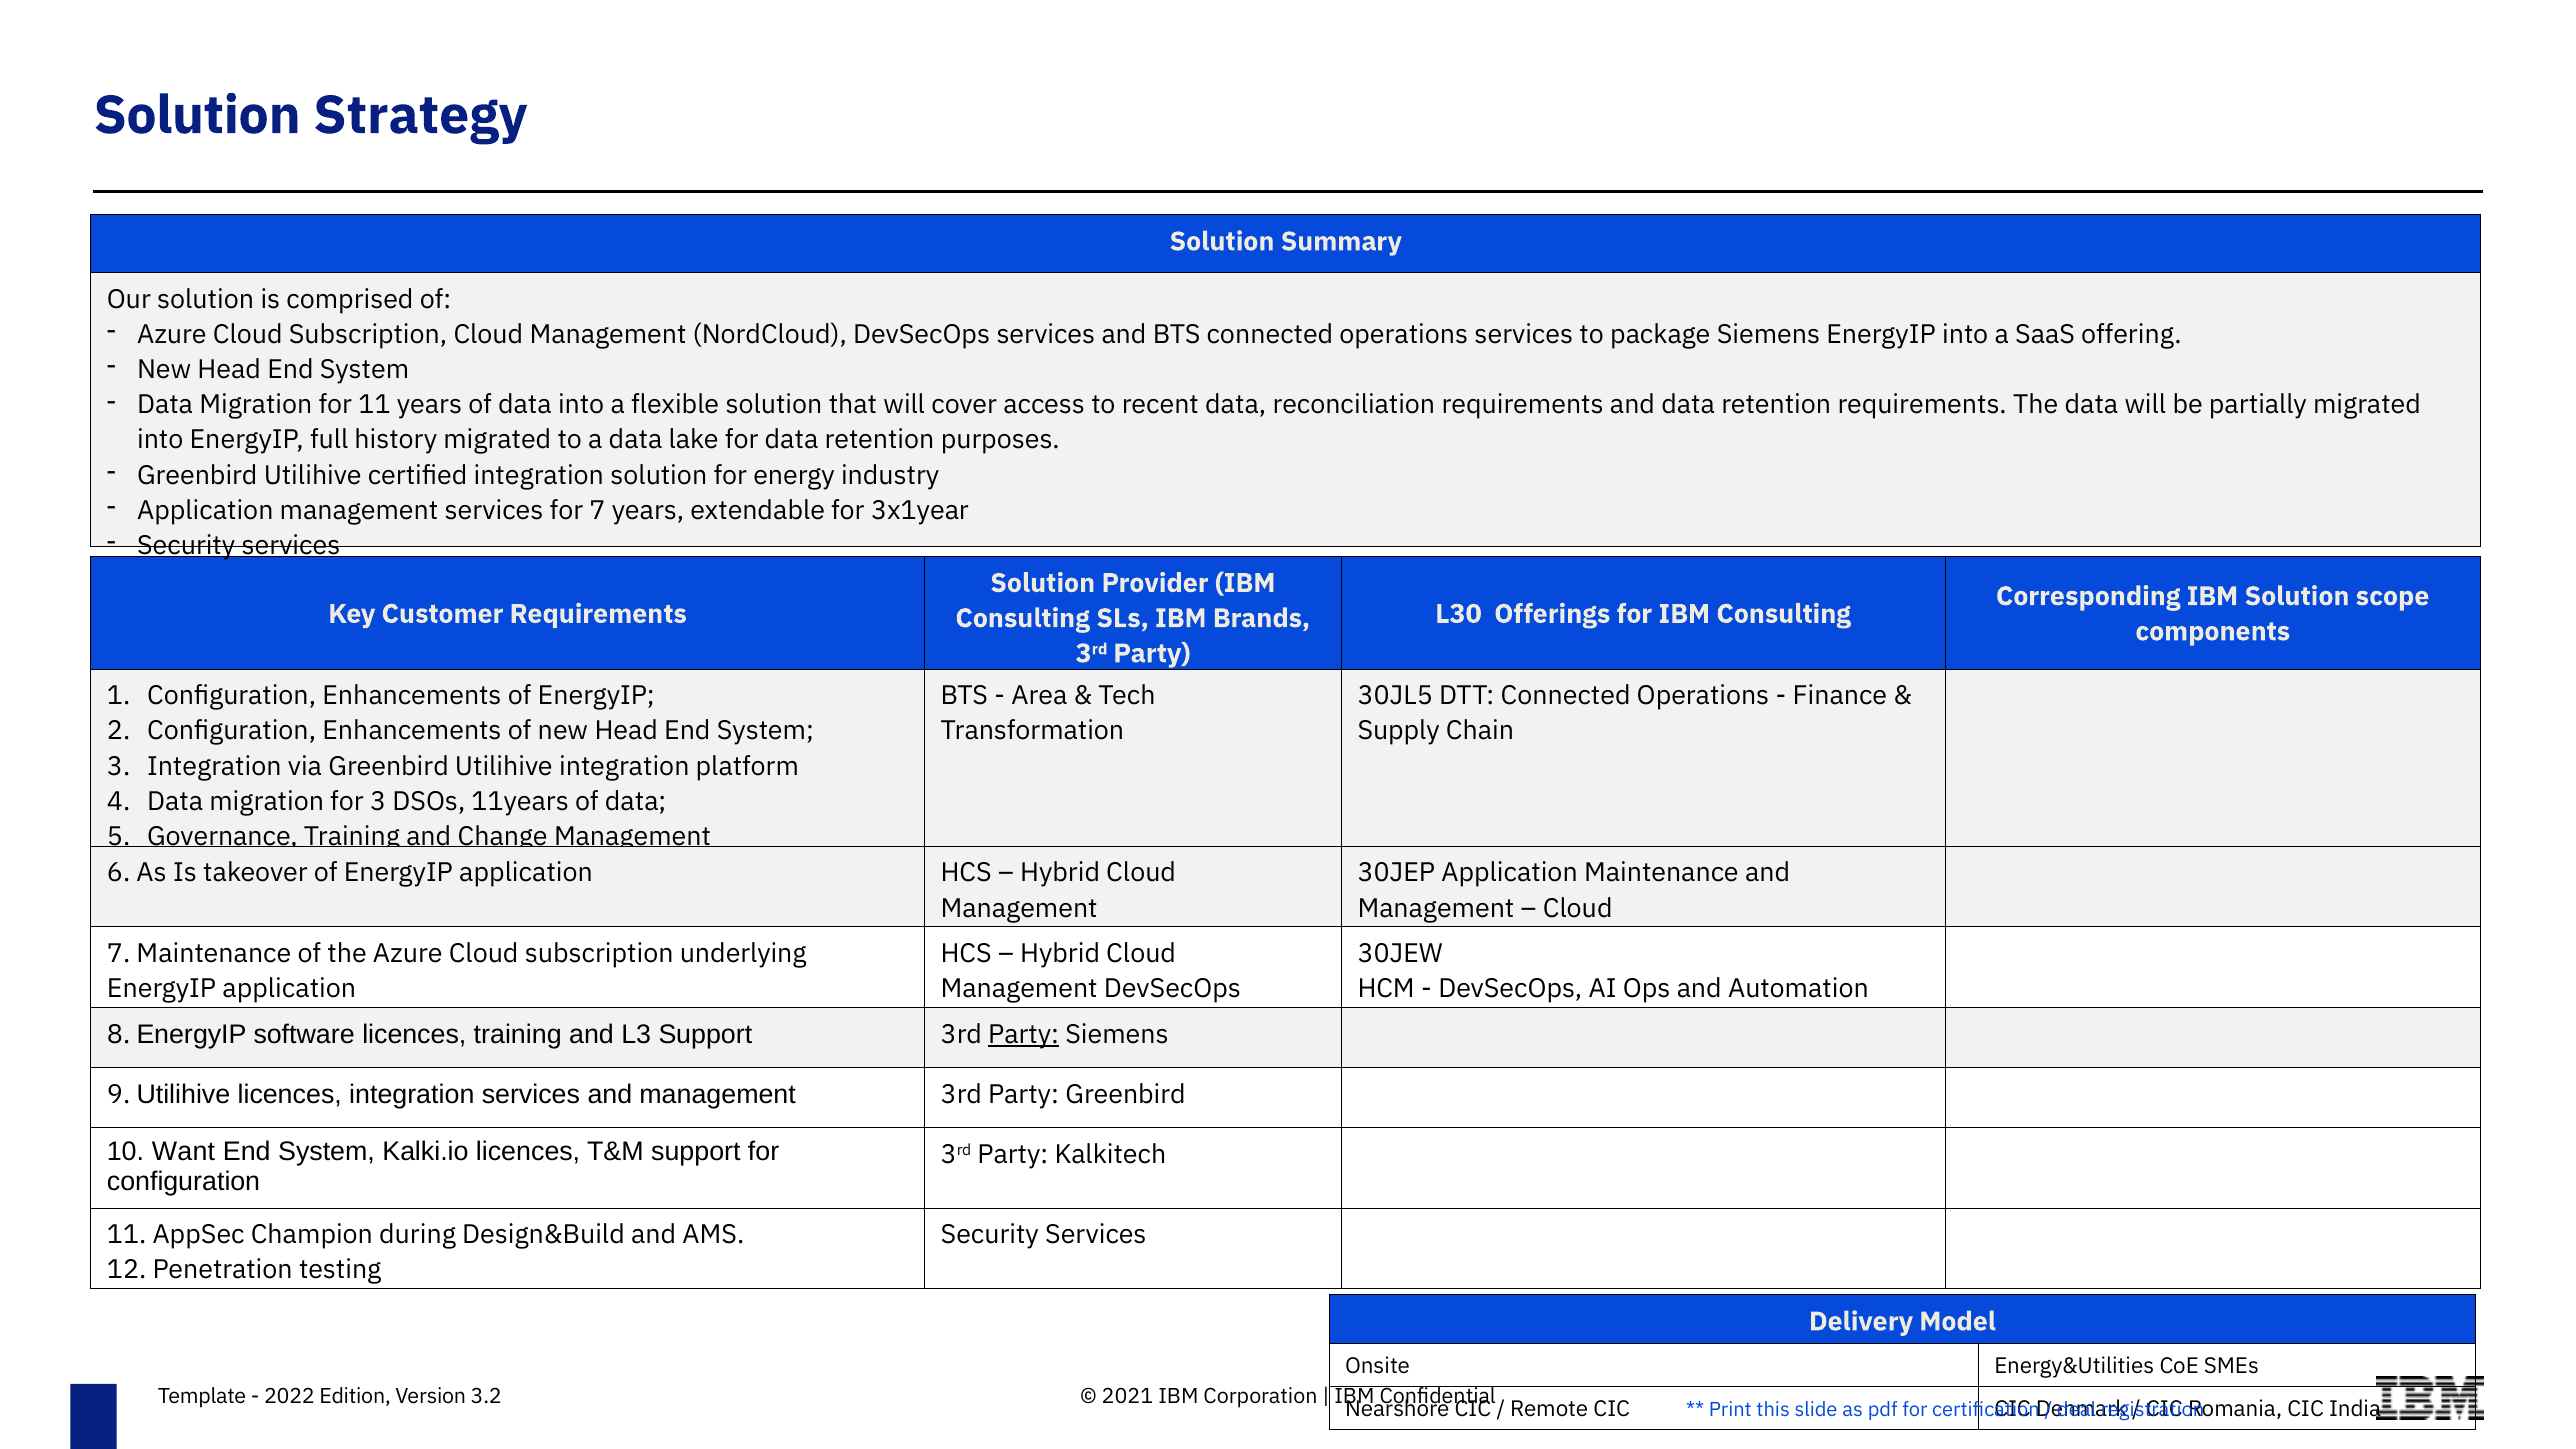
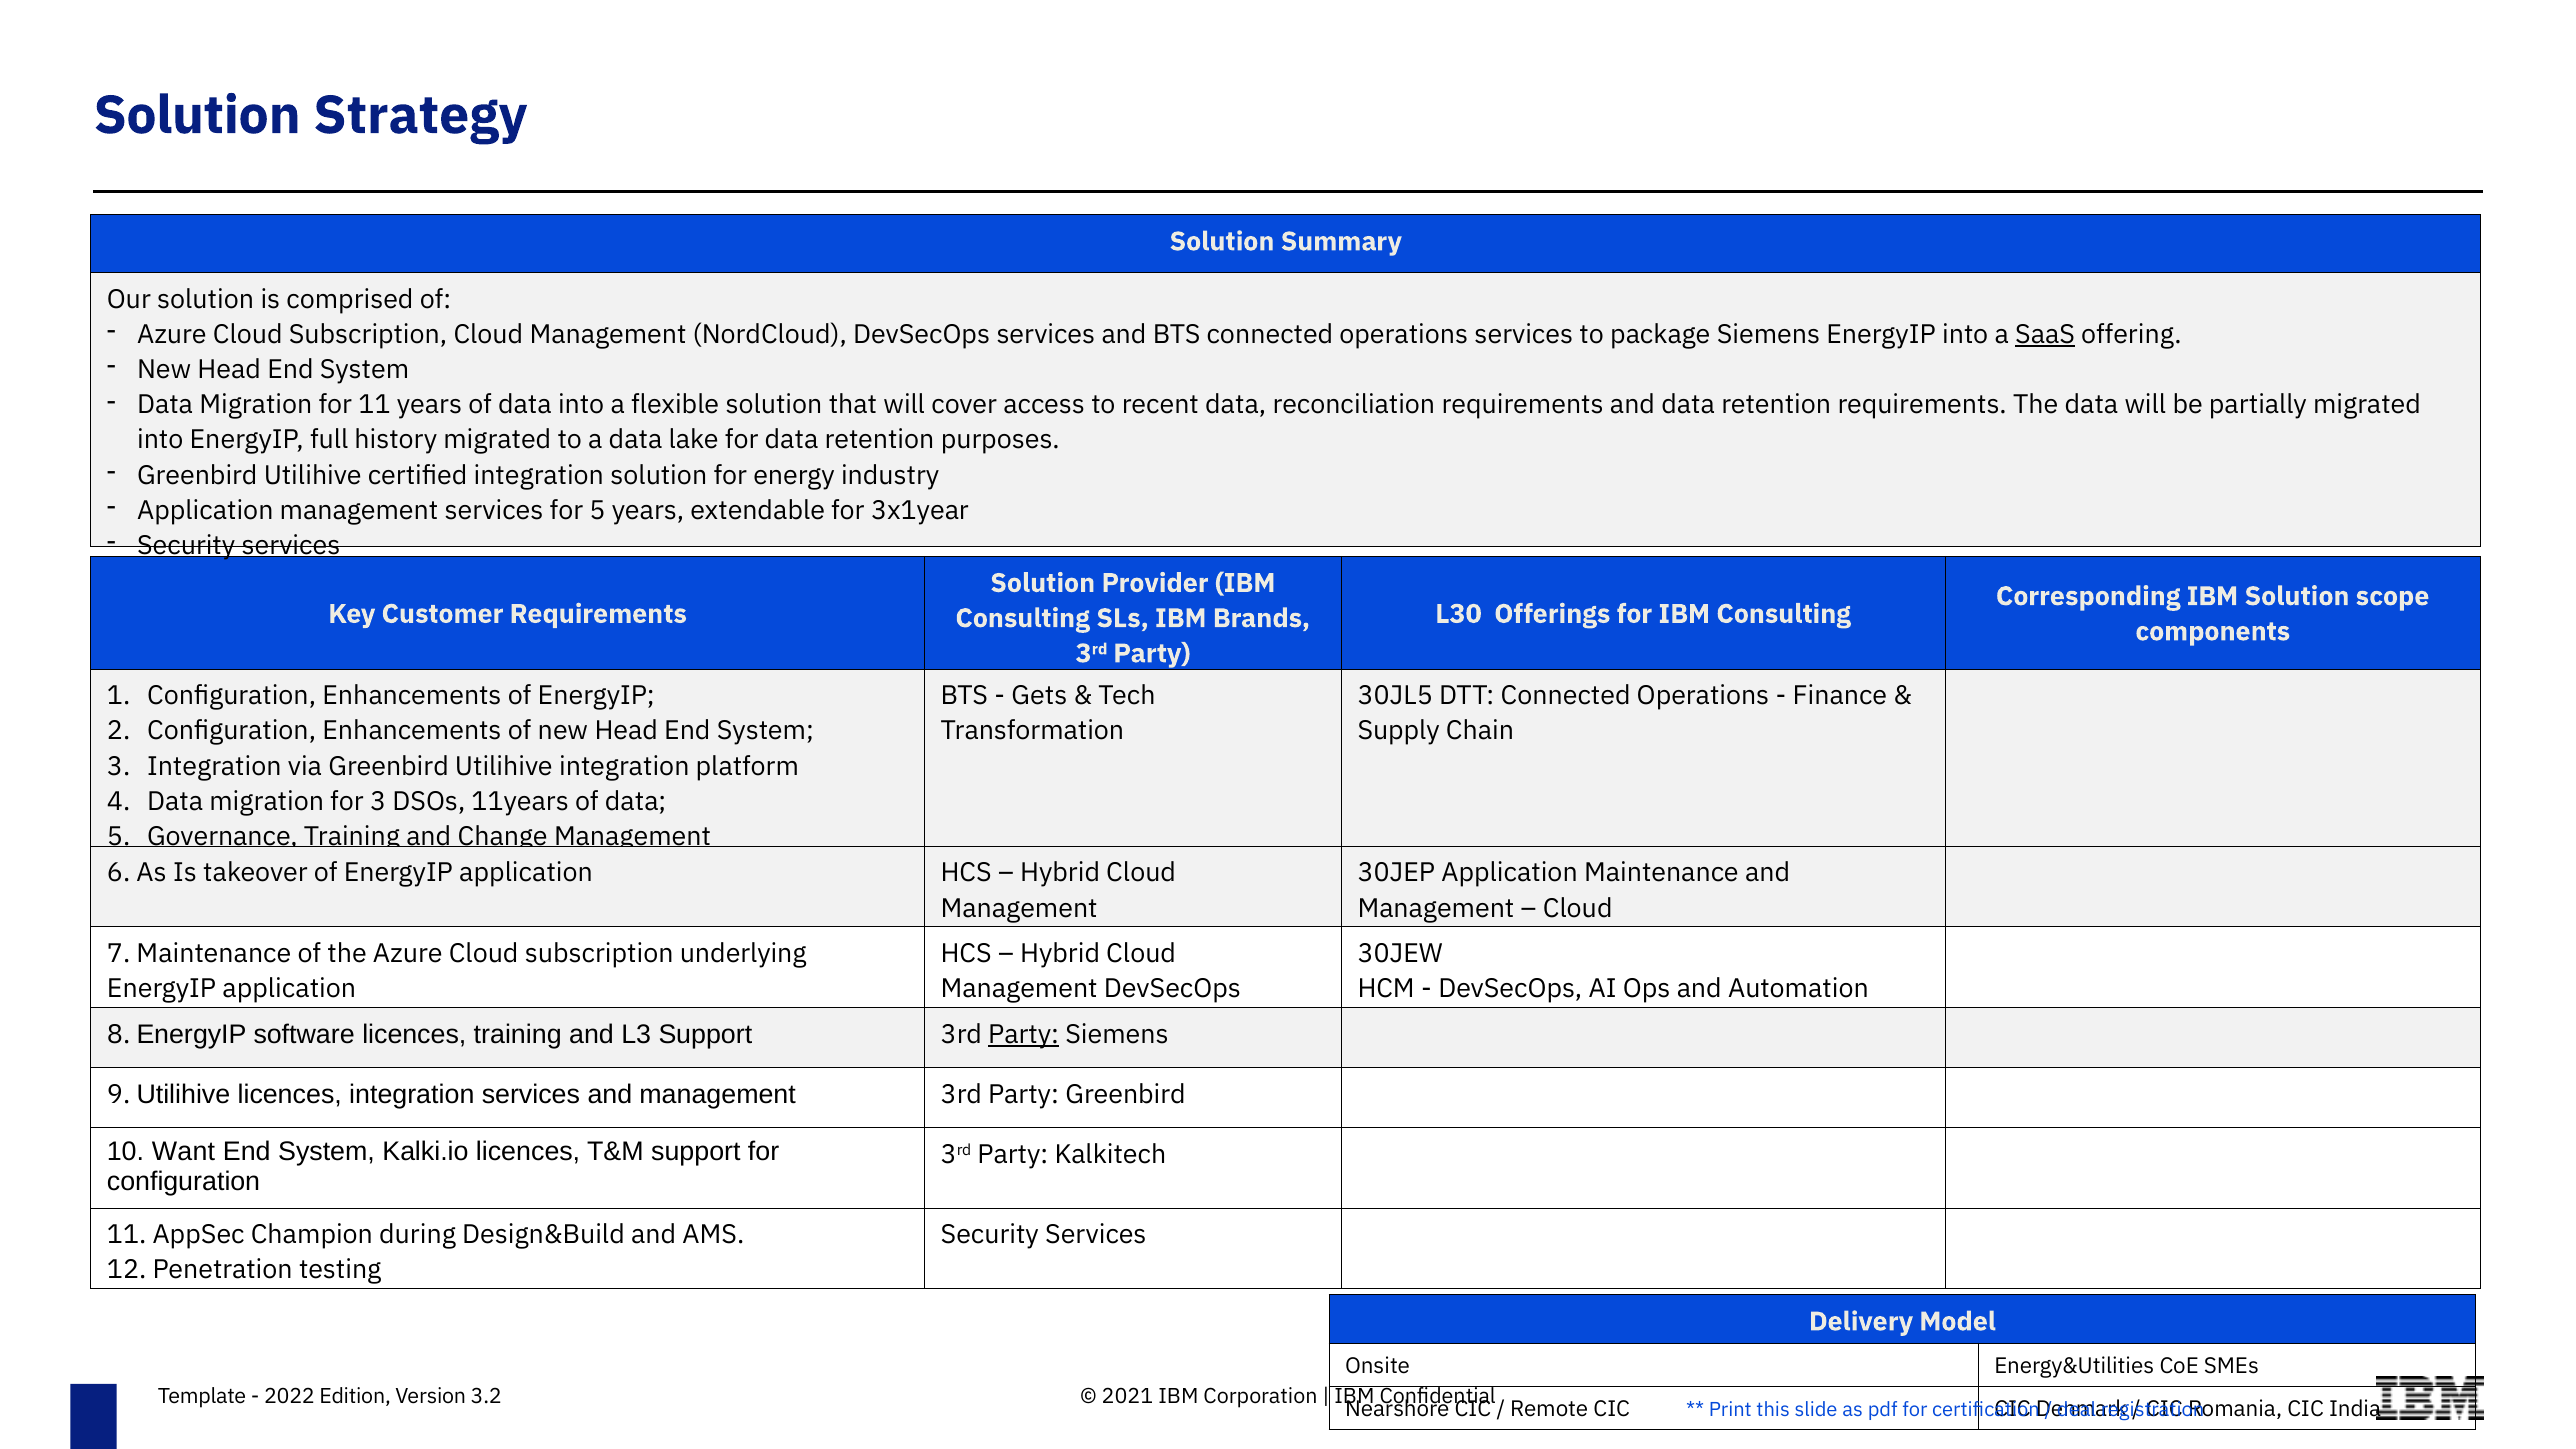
SaaS underline: none -> present (2045, 335)
for 7: 7 -> 5 (597, 510)
Area: Area -> Gets (1039, 696)
